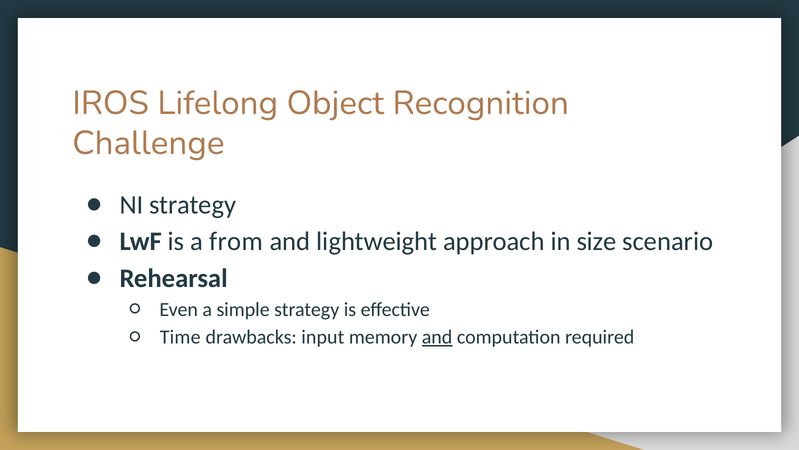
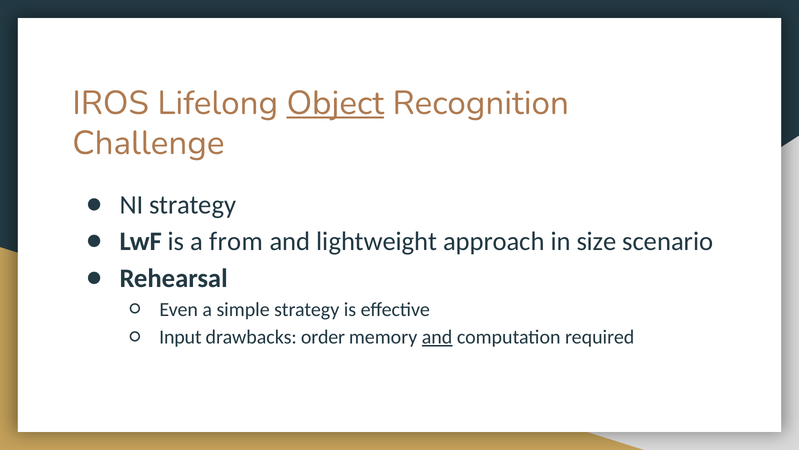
Object underline: none -> present (335, 103)
Time: Time -> Input (180, 337)
input: input -> order (323, 337)
